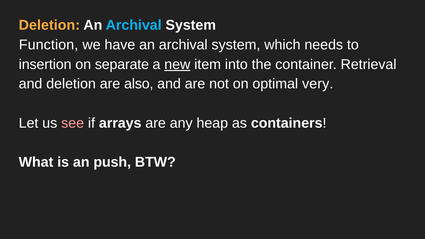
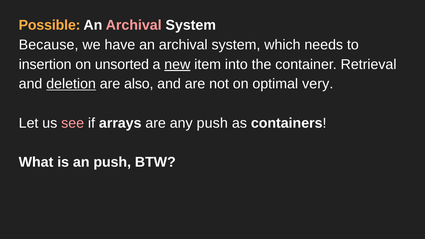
Deletion: Deletion -> Possible (49, 25)
Archival colour: light blue -> pink (134, 25)
Function: Function -> Because (49, 45)
separate: separate -> unsorted (122, 64)
deletion underline: none -> present (71, 84)
any heap: heap -> push (212, 123)
